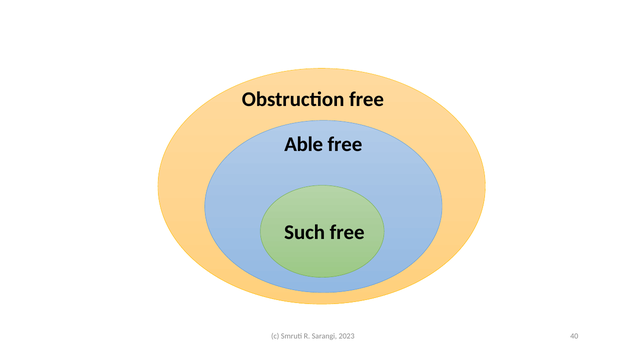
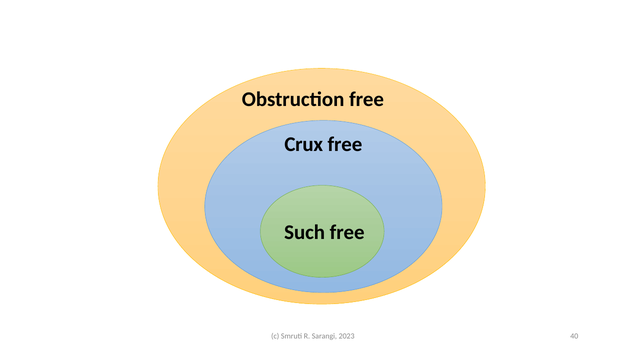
Able: Able -> Crux (304, 145)
